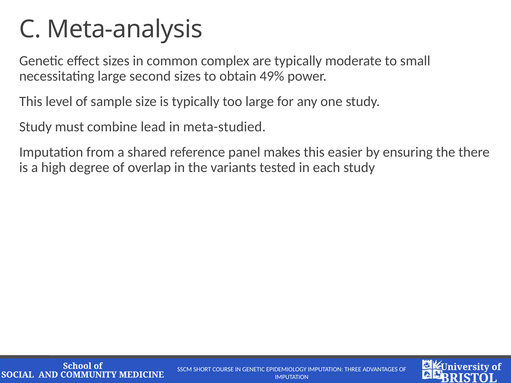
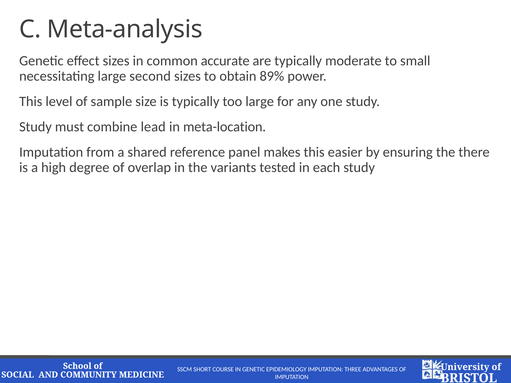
complex: complex -> accurate (225, 61)
49%: 49% -> 89% (272, 76)
meta-studied: meta-studied -> meta-location (225, 127)
